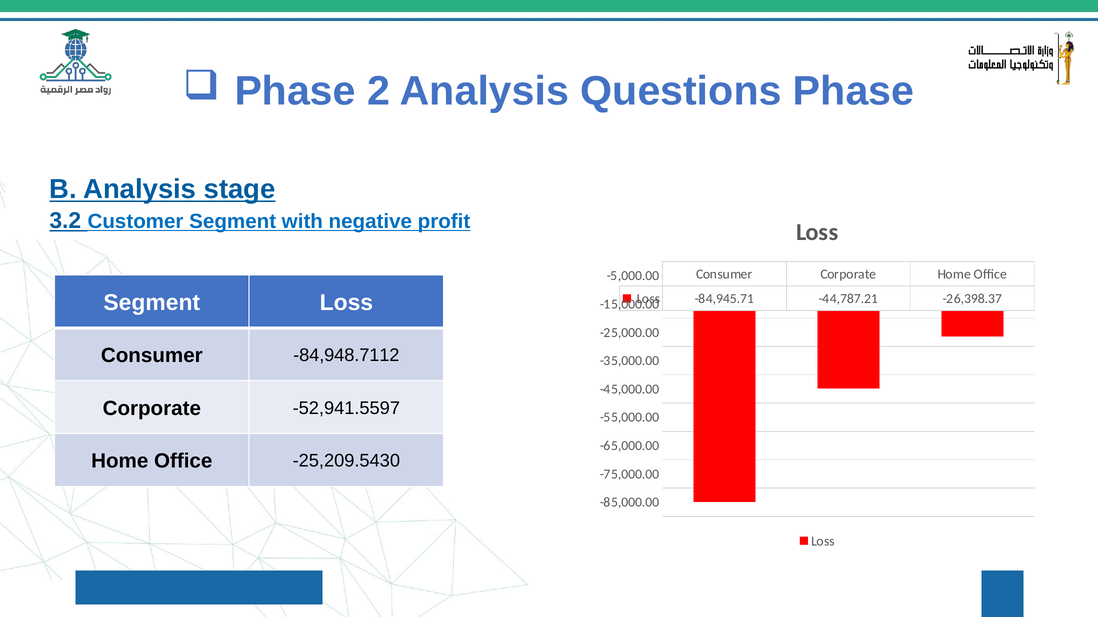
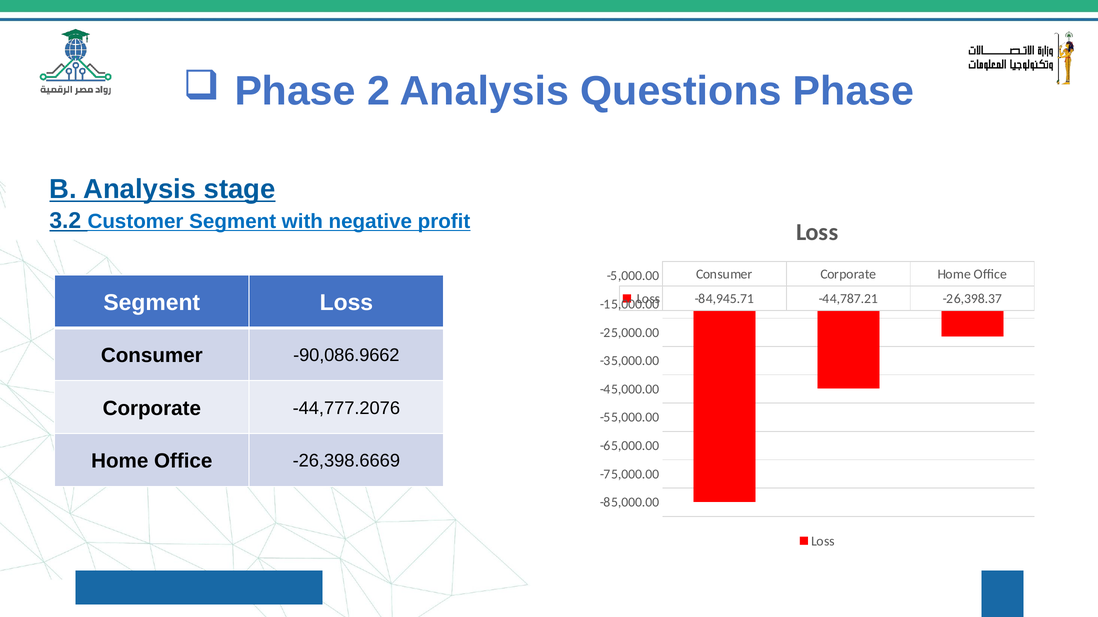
-84,948.7112: -84,948.7112 -> -90,086.9662 (346, 356)
-52,941.5597: -52,941.5597 -> -44,777.2076 (346, 409)
-25,209.5430: -25,209.5430 -> -26,398.6669 (346, 461)
